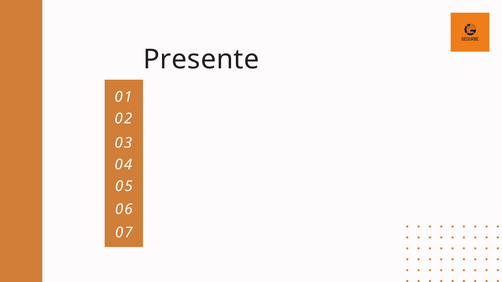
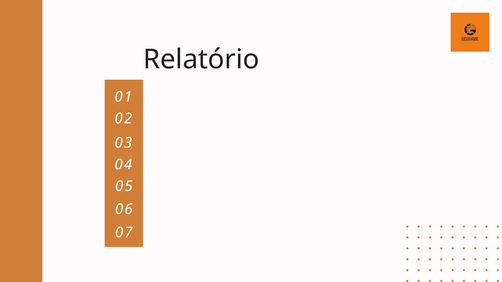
Presente: Presente -> Relatório (201, 59)
